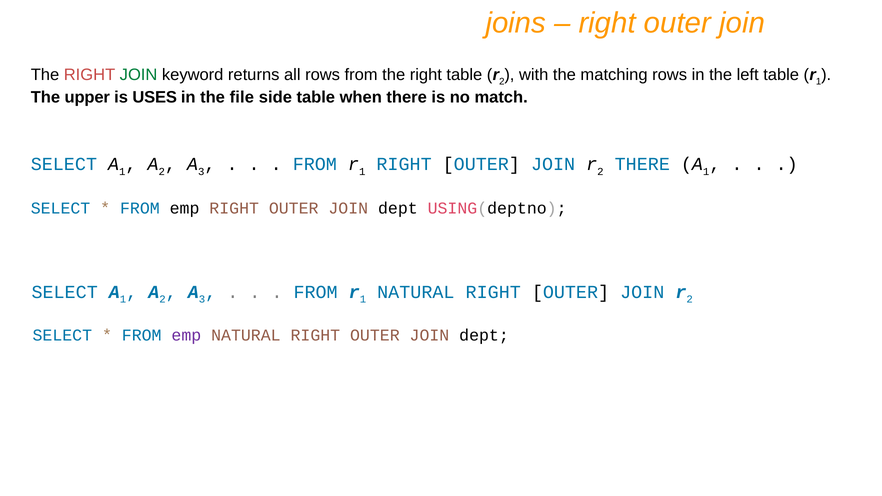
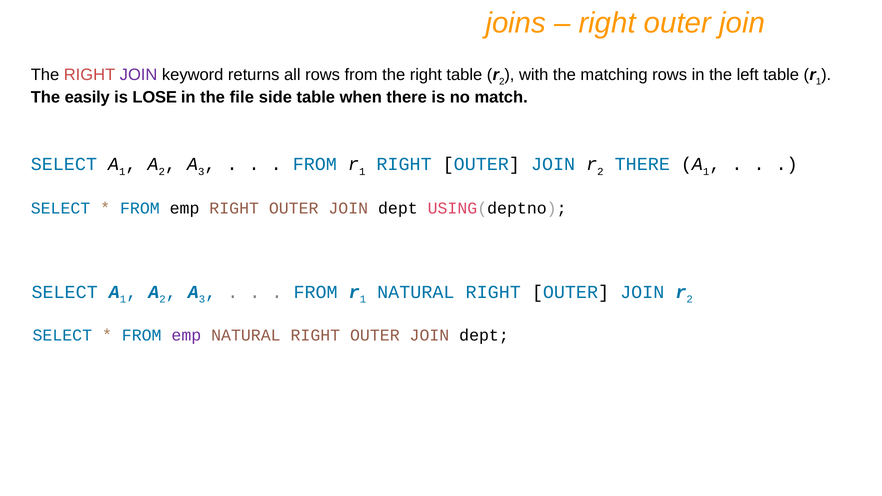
JOIN colour: green -> purple (139, 75)
upper: upper -> easily (87, 97)
USES: USES -> LOSE (155, 97)
